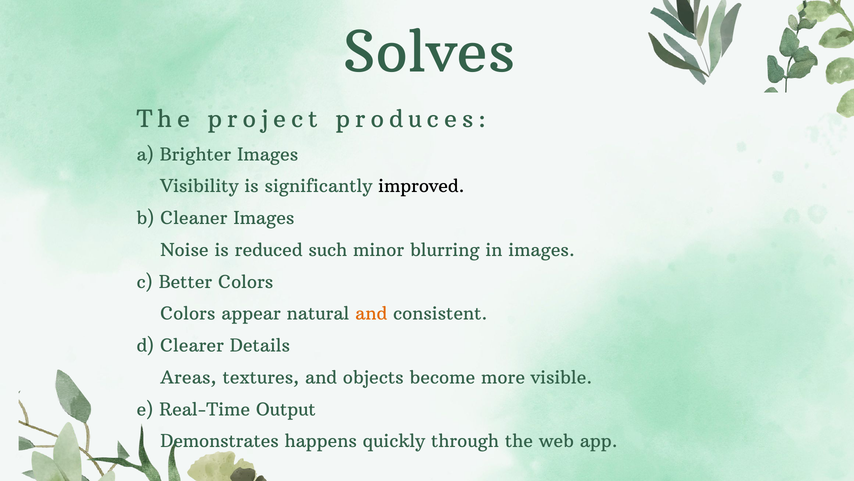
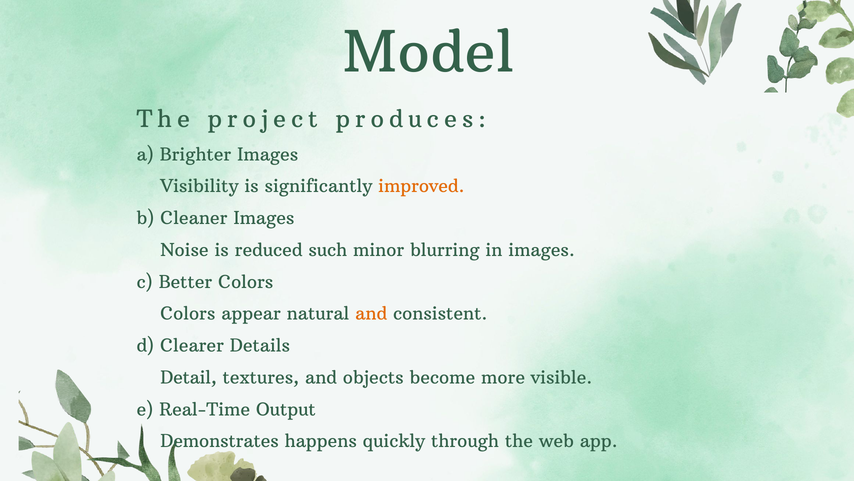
Solves: Solves -> Model (429, 53)
improved colour: black -> orange (421, 186)
Areas: Areas -> Detail (189, 377)
